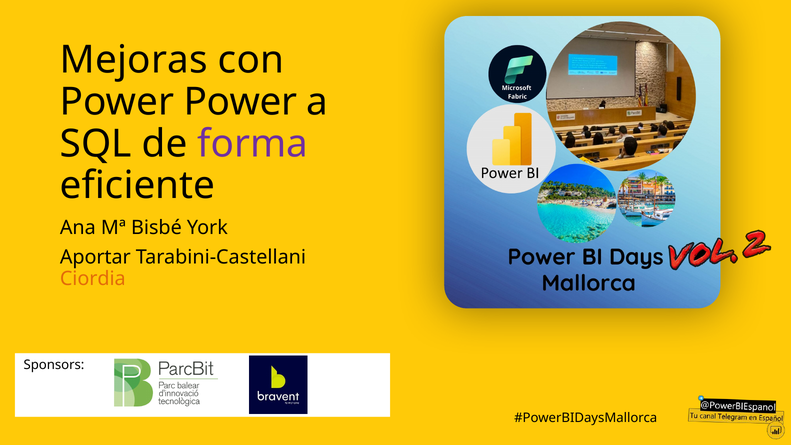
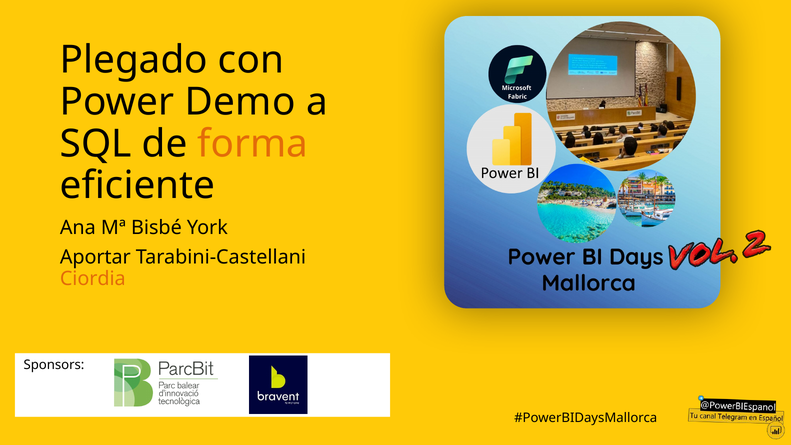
Mejoras: Mejoras -> Plegado (134, 60)
Power Power: Power -> Demo (240, 102)
forma colour: purple -> orange (253, 144)
